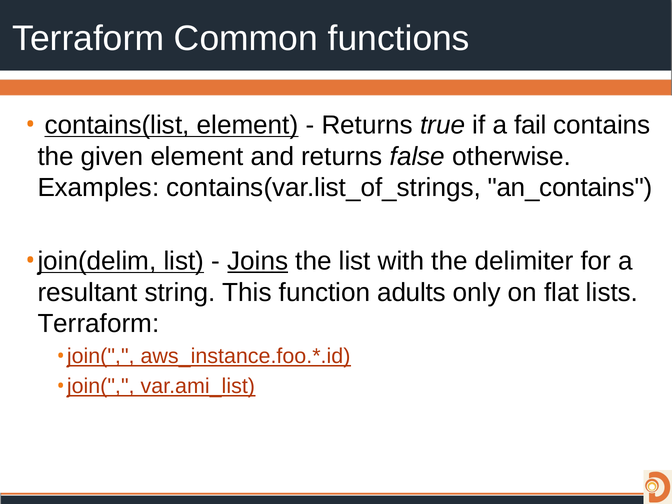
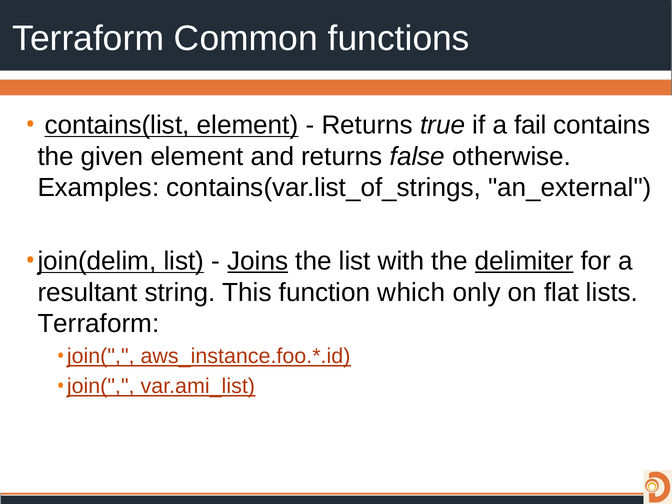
an_contains: an_contains -> an_external (570, 188)
delimiter underline: none -> present (524, 261)
adults: adults -> which (411, 292)
